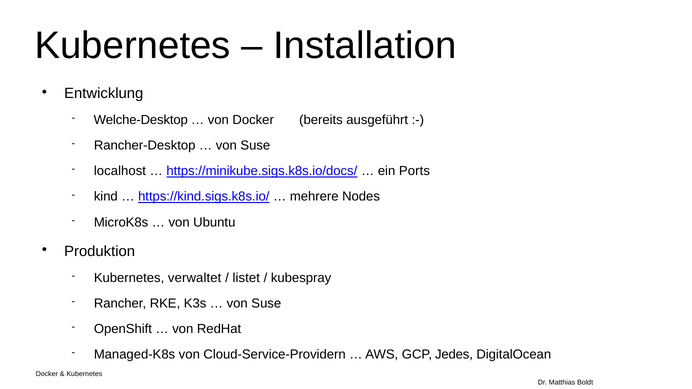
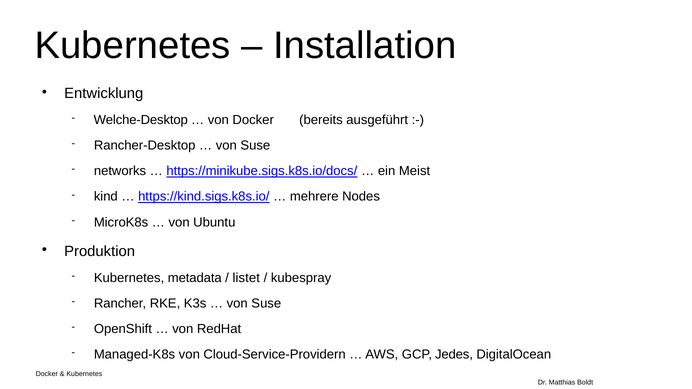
localhost: localhost -> networks (120, 171)
Ports: Ports -> Meist (415, 171)
verwaltet: verwaltet -> metadata (195, 278)
